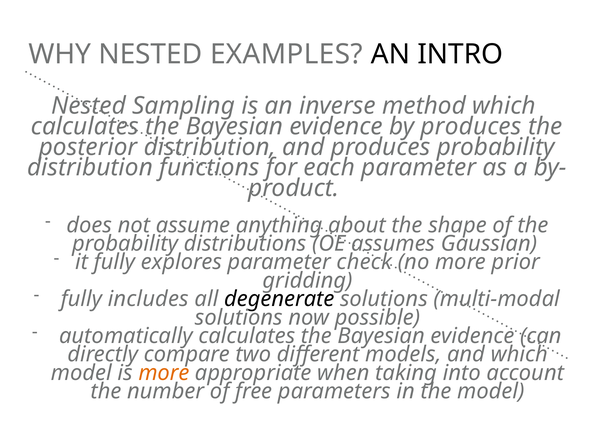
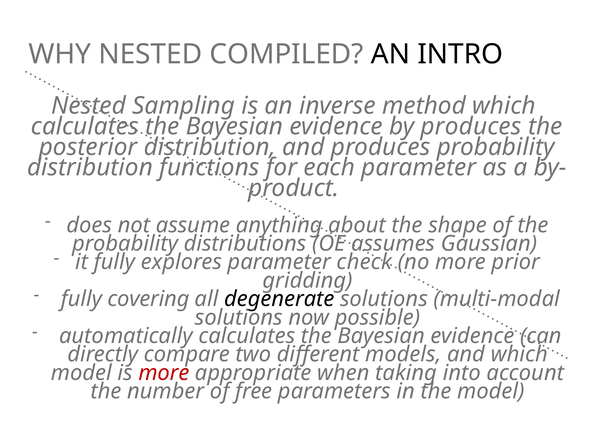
EXAMPLES: EXAMPLES -> COMPILED (286, 54)
includes: includes -> covering (149, 299)
more colour: orange -> red (164, 373)
